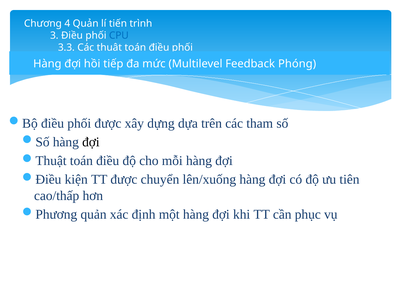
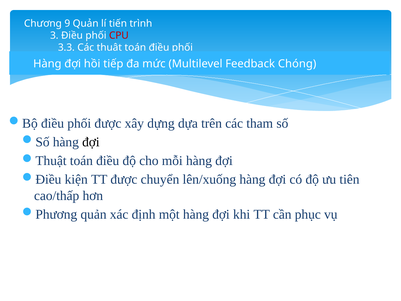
4: 4 -> 9 (67, 24)
CPU colour: blue -> red (119, 36)
Phóng: Phóng -> Chóng (297, 64)
